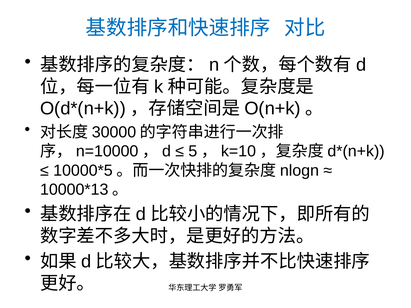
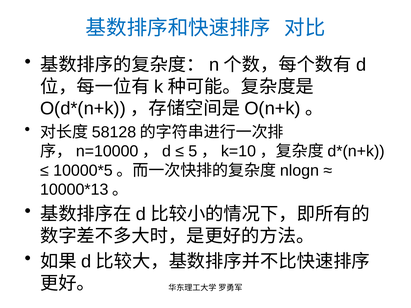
30000: 30000 -> 58128 (114, 132)
